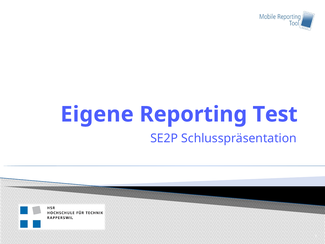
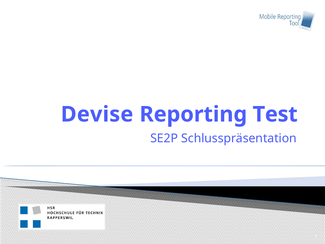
Eigene: Eigene -> Devise (97, 114)
